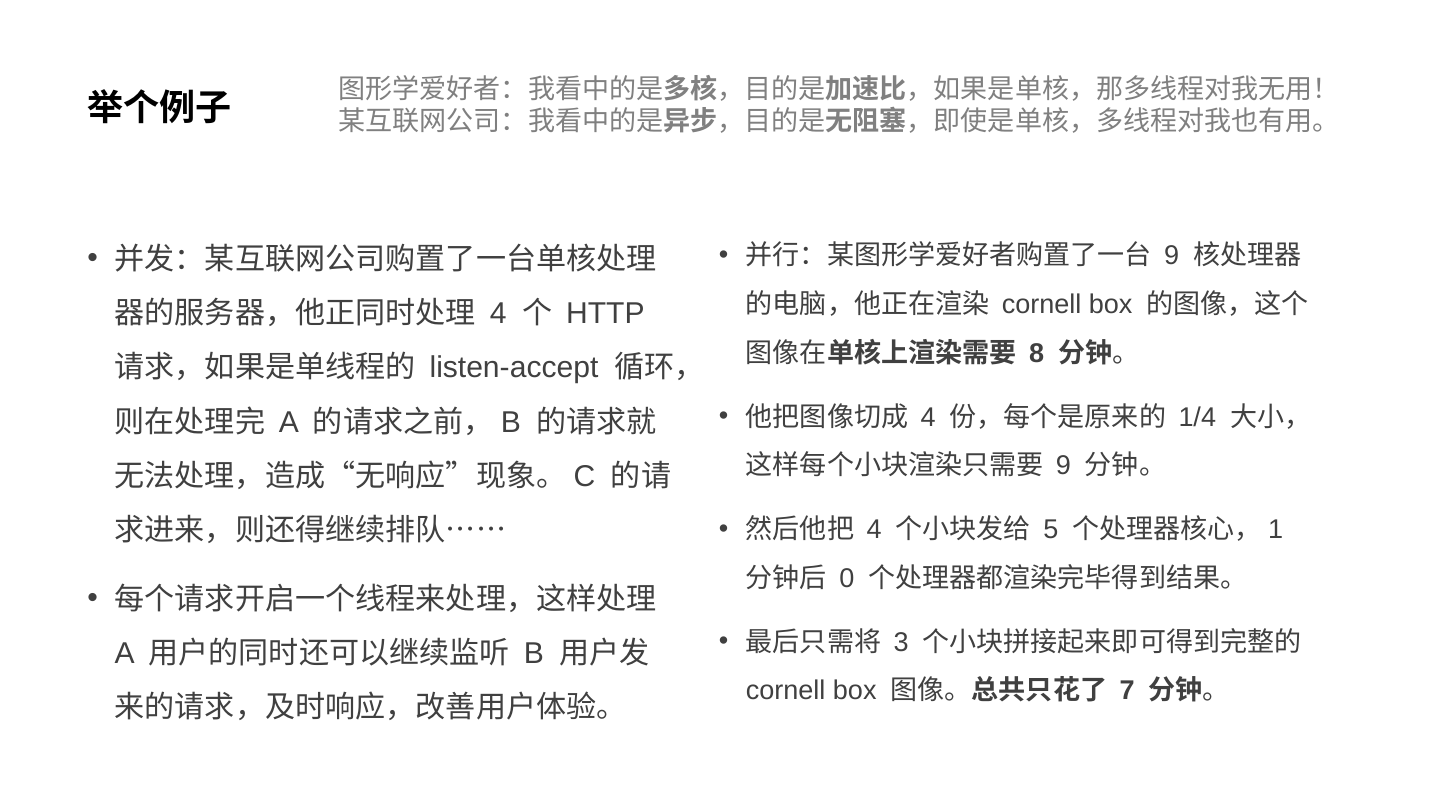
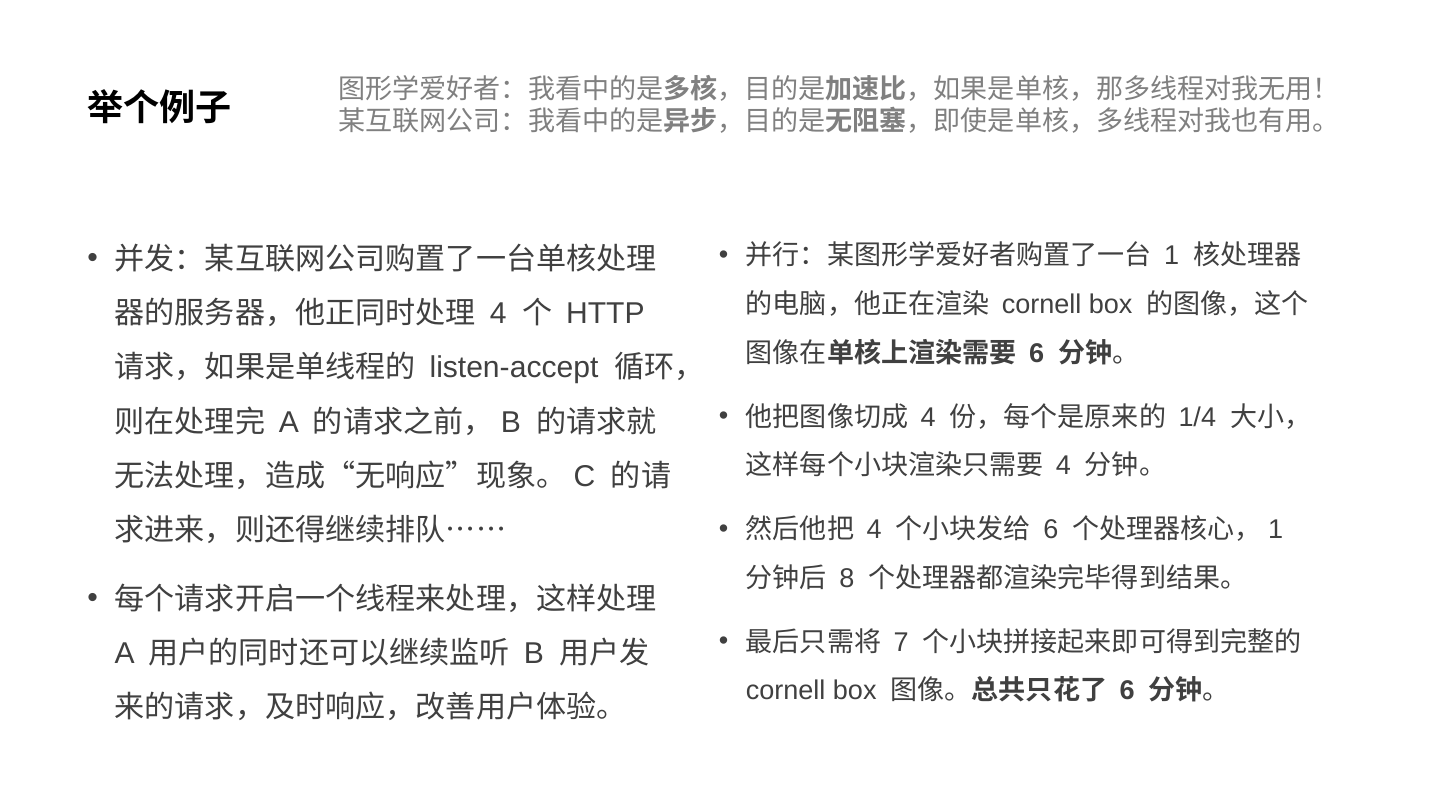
9: 9 -> 1 (1172, 256)
8: 8 -> 6 (1037, 353)
9: 9 -> 4 (1063, 466)
5: 5 -> 6 (1051, 529)
0: 0 -> 8 (847, 578)
3: 3 -> 7 (901, 642)
7: 7 -> 6 (1127, 691)
